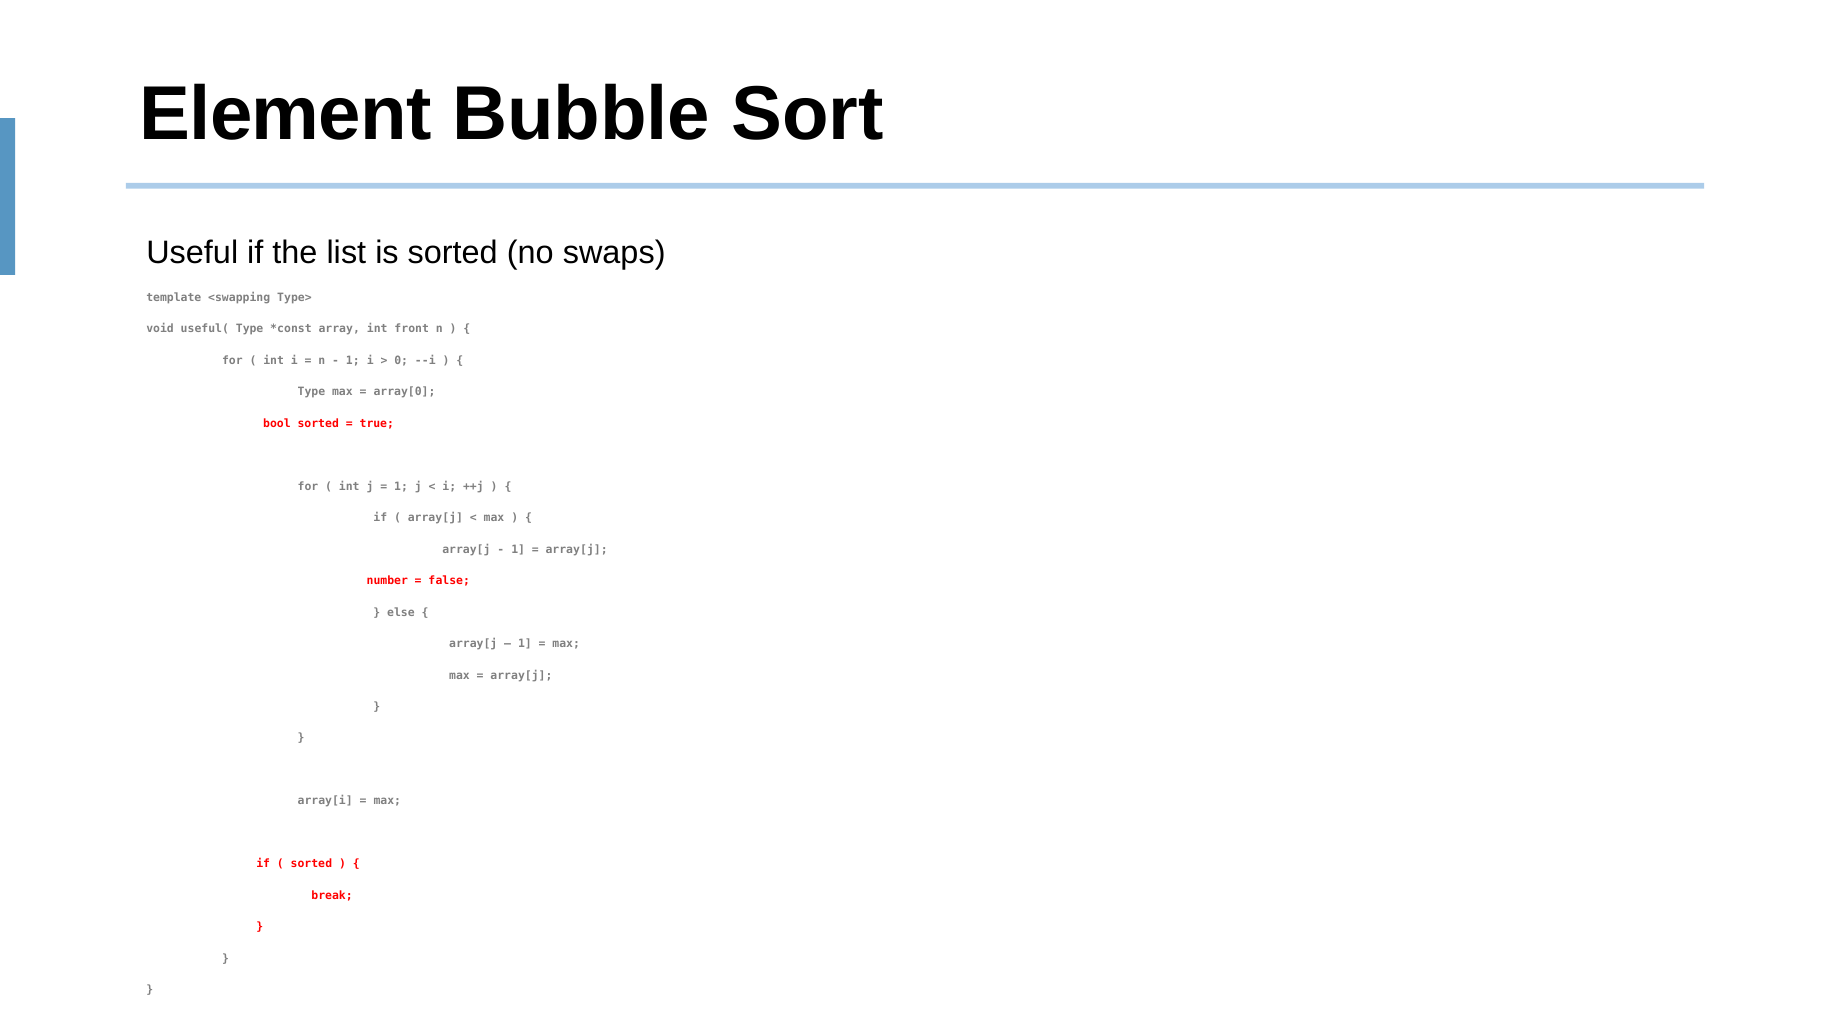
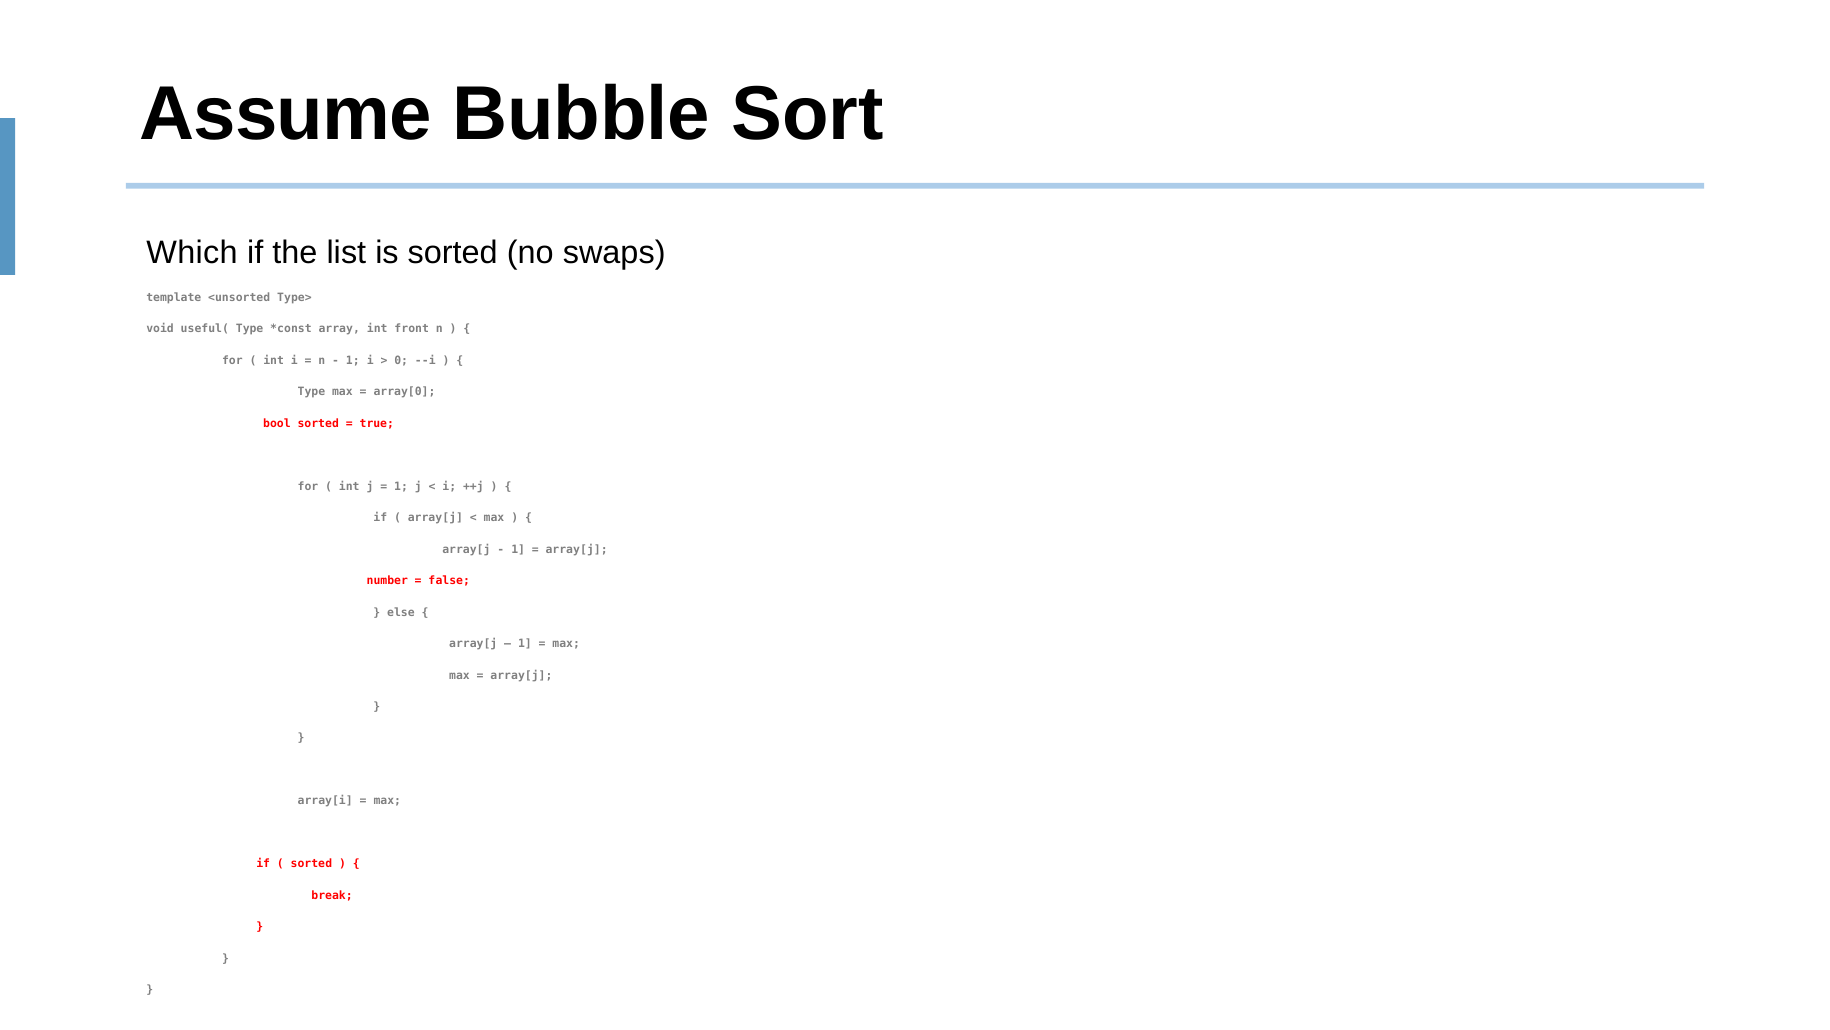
Element: Element -> Assume (286, 114)
Useful: Useful -> Which (192, 253)
<swapping: <swapping -> <unsorted (239, 298)
